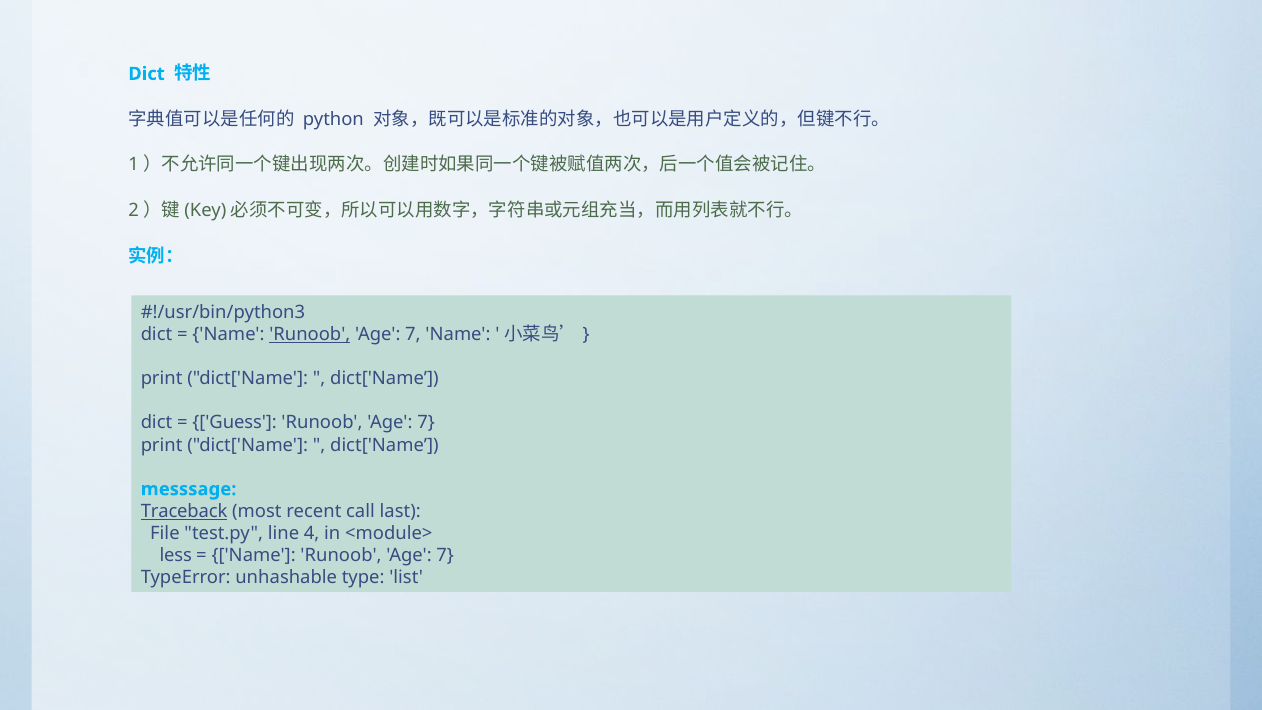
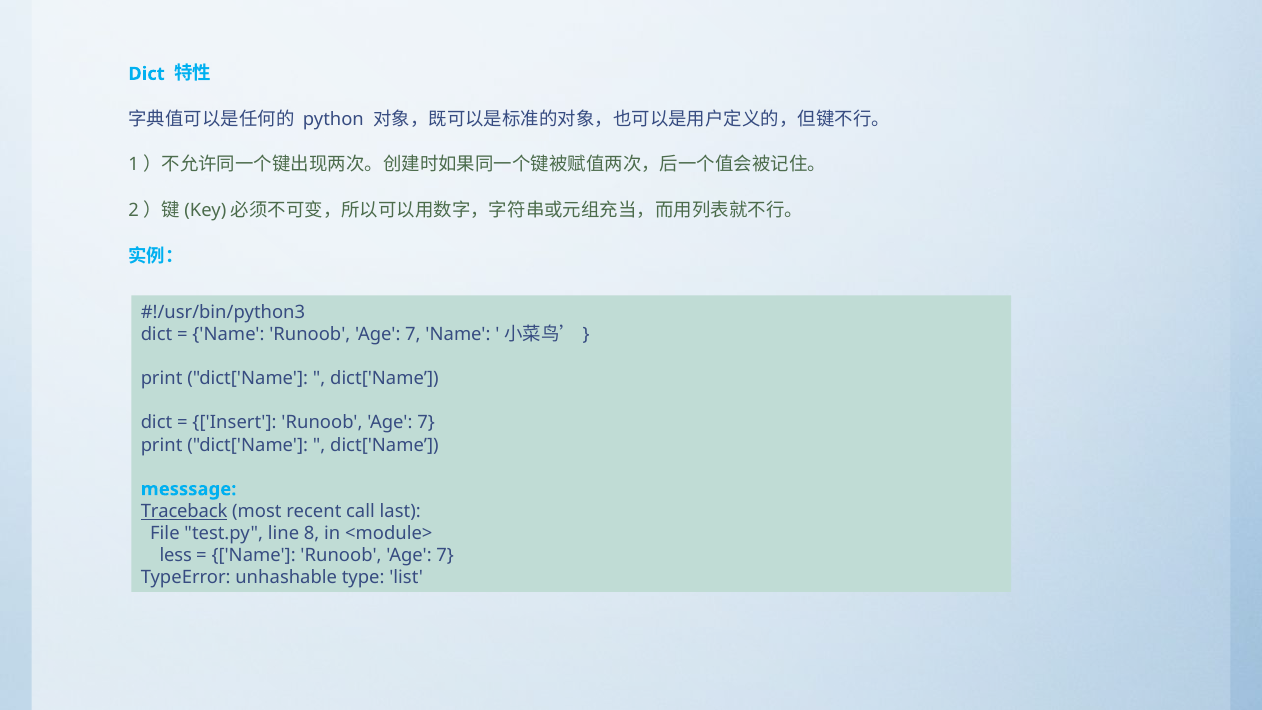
Runoob underline: present -> none (310, 334)
Guess: Guess -> Insert (235, 423)
4: 4 -> 8 (312, 533)
